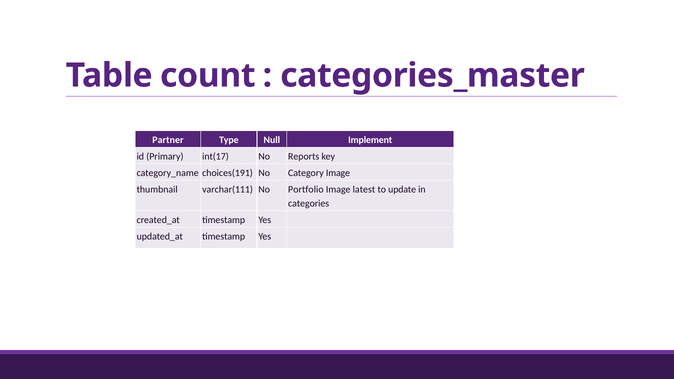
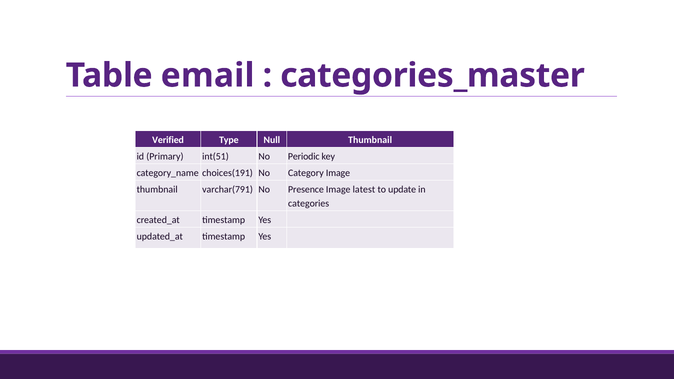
count: count -> email (208, 76)
Partner: Partner -> Verified (168, 140)
Null Implement: Implement -> Thumbnail (370, 140)
int(17: int(17 -> int(51 (215, 157)
Reports: Reports -> Periodic (304, 157)
varchar(111: varchar(111 -> varchar(791 (228, 190)
Portfolio: Portfolio -> Presence (306, 190)
